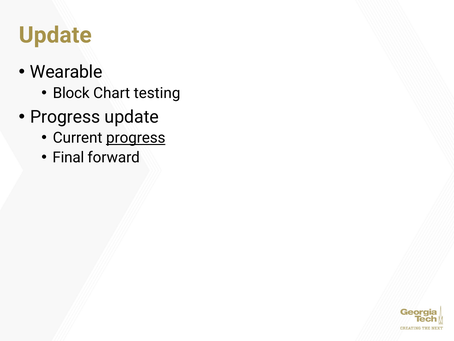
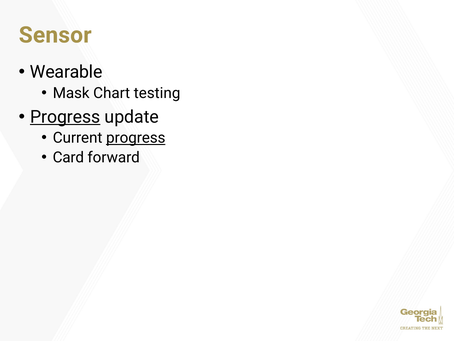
Update: Update -> Sensor (55, 35)
Block: Block -> Mask (71, 93)
Progress underline: none -> present (65, 117)
Final: Final -> Card (68, 157)
